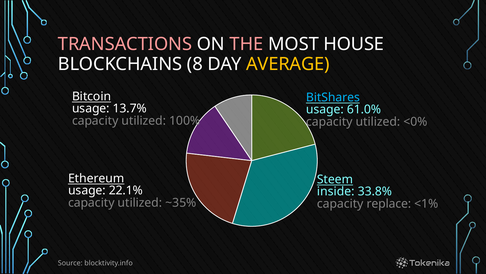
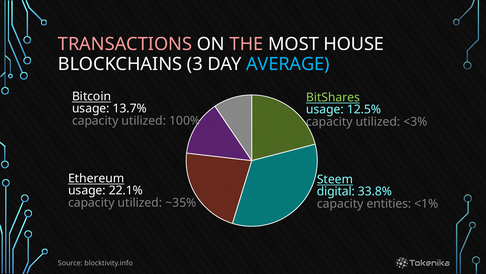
8: 8 -> 3 (195, 64)
AVERAGE colour: yellow -> light blue (288, 64)
BitShares colour: light blue -> light green (333, 97)
61.0%: 61.0% -> 12.5% (364, 109)
<0%: <0% -> <3% (415, 121)
inside: inside -> digital (336, 191)
replace: replace -> entities (389, 203)
